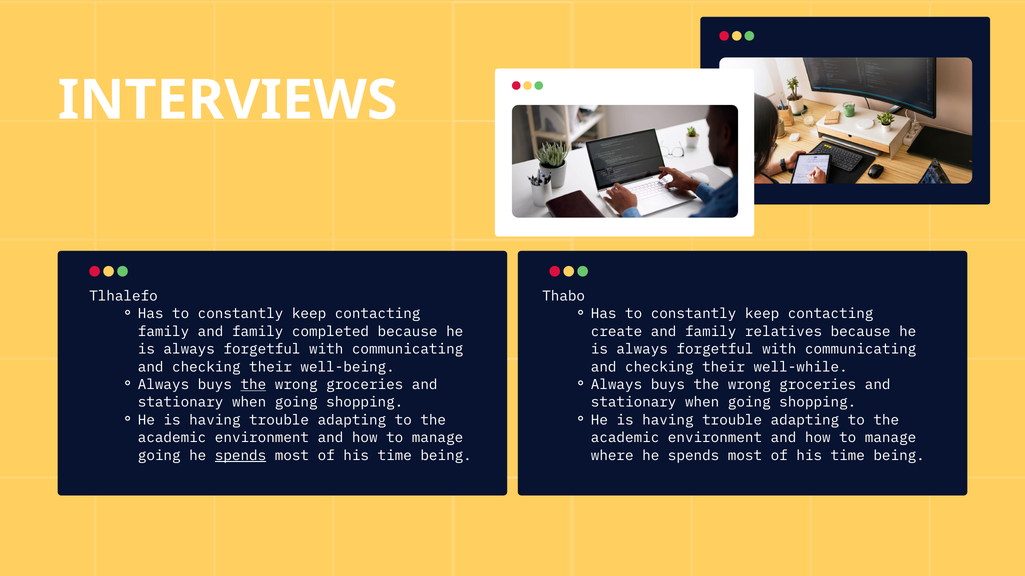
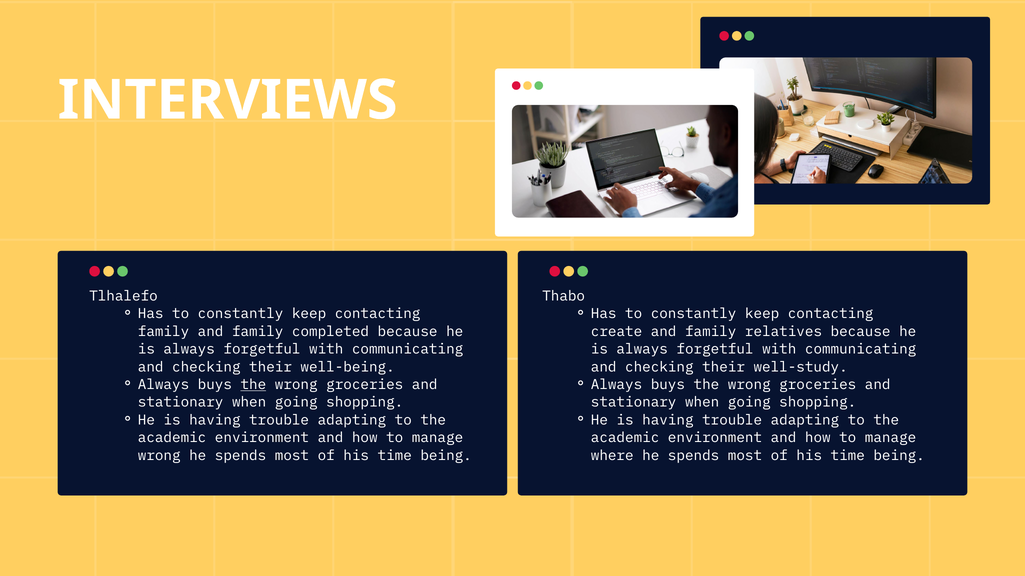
well-while: well-while -> well-study (801, 367)
going: going -> wrong (159, 456)
spends underline: present -> none (241, 456)
